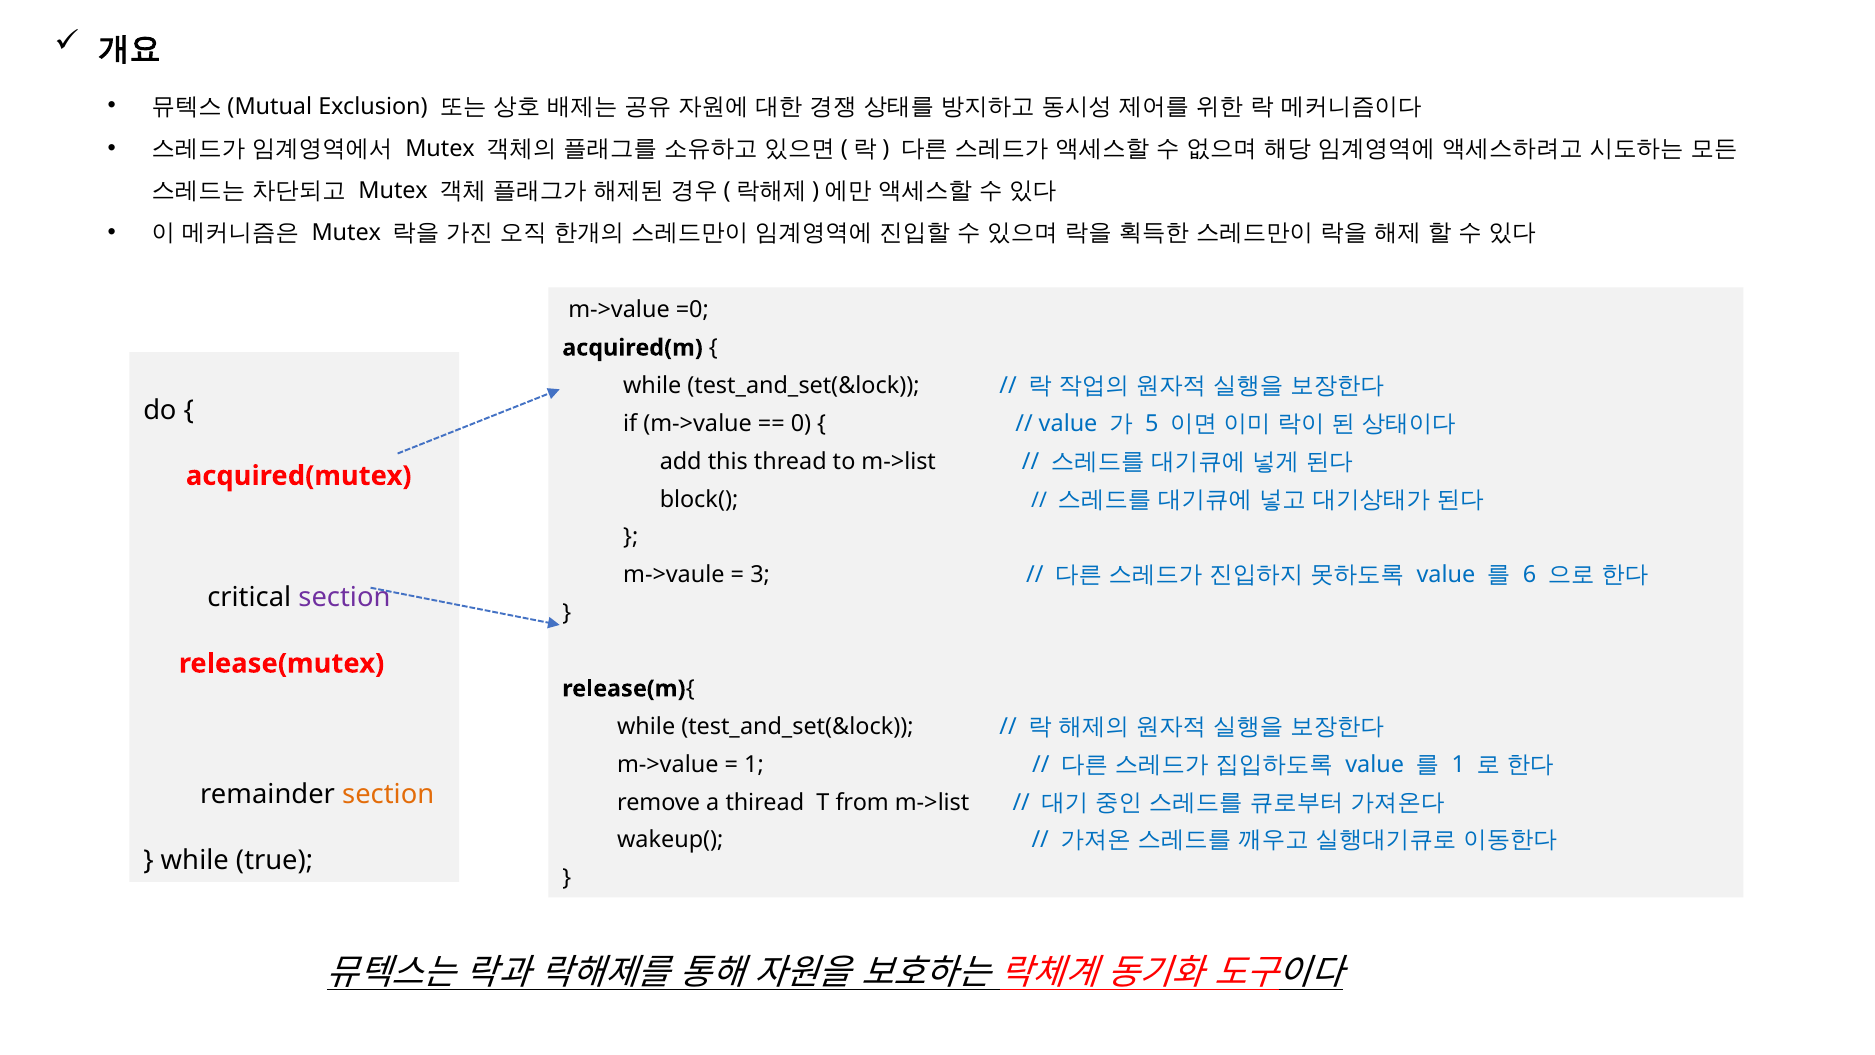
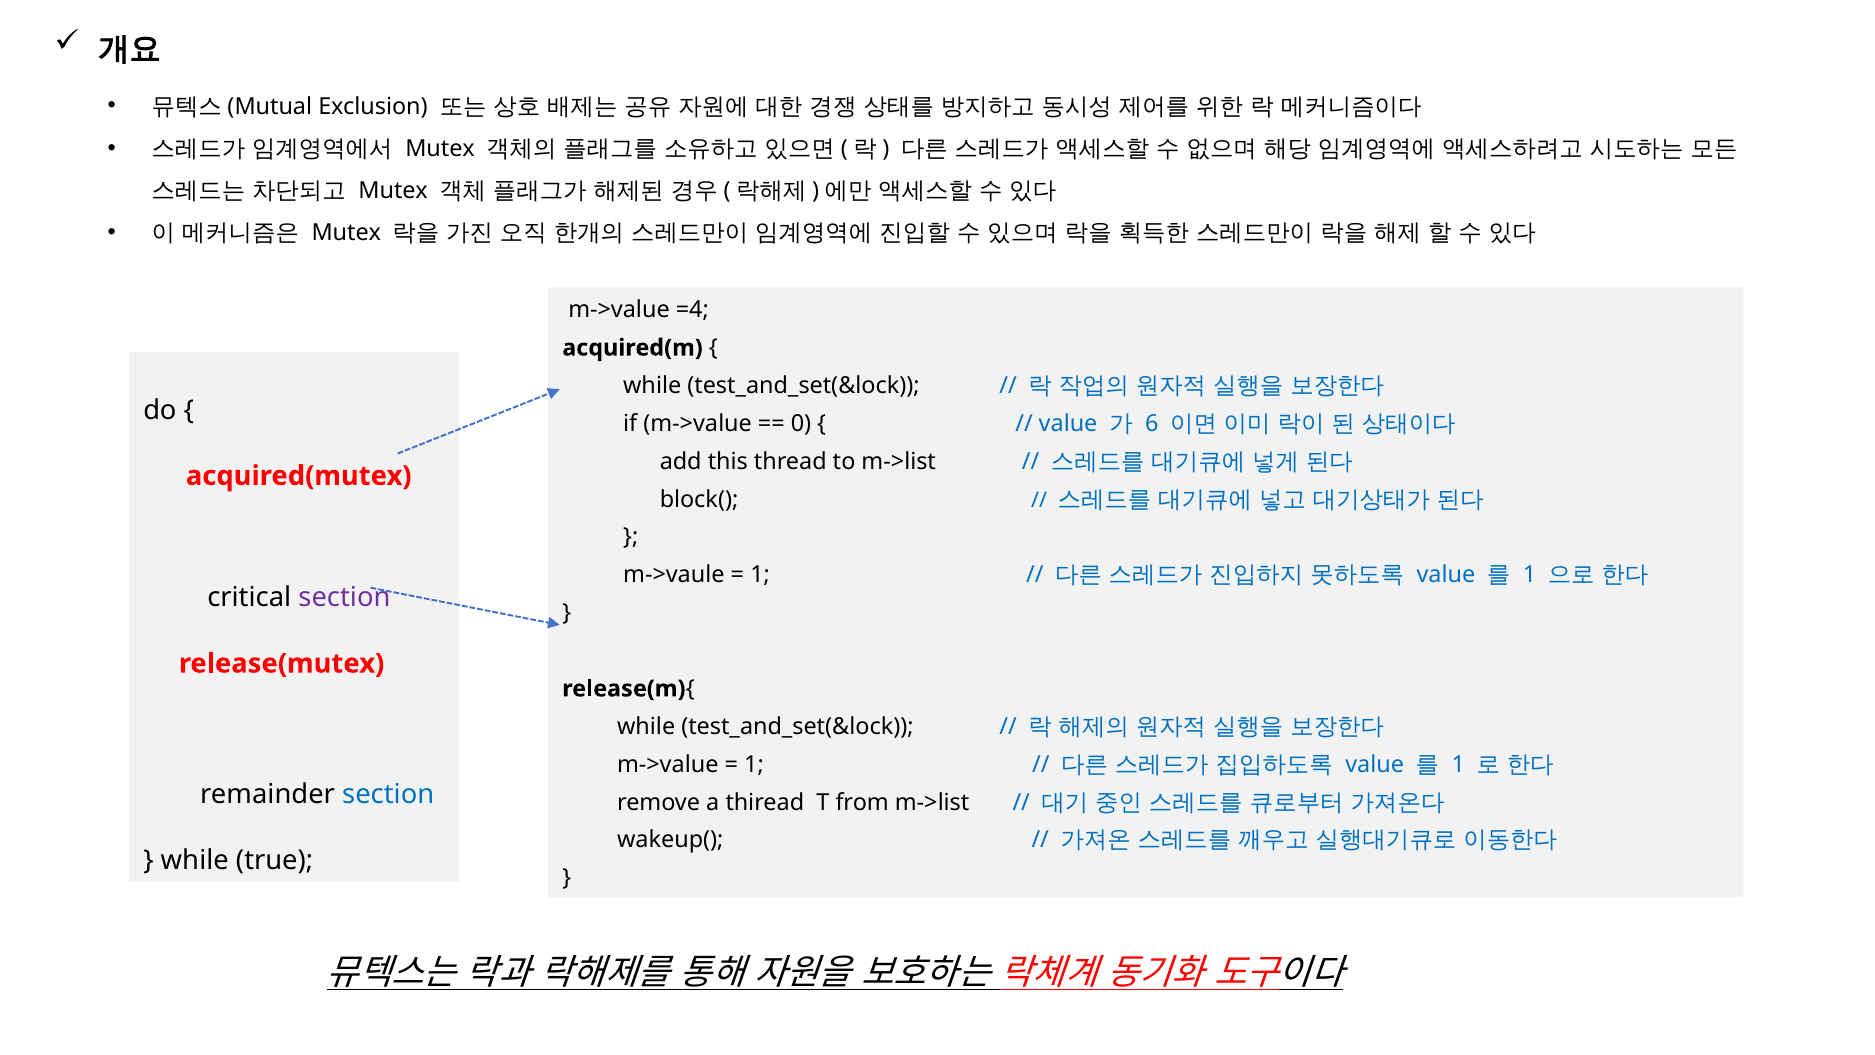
=0: =0 -> =4 (692, 310)
5: 5 -> 6 (1152, 423)
3: 3 -> 1 (760, 575)
6: 6 -> 1 (1529, 575)
section colour: orange -> blue (388, 795)
